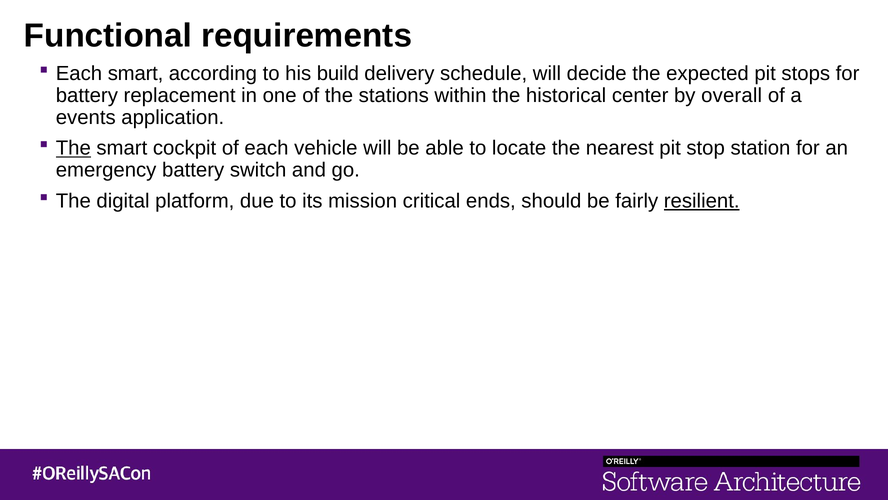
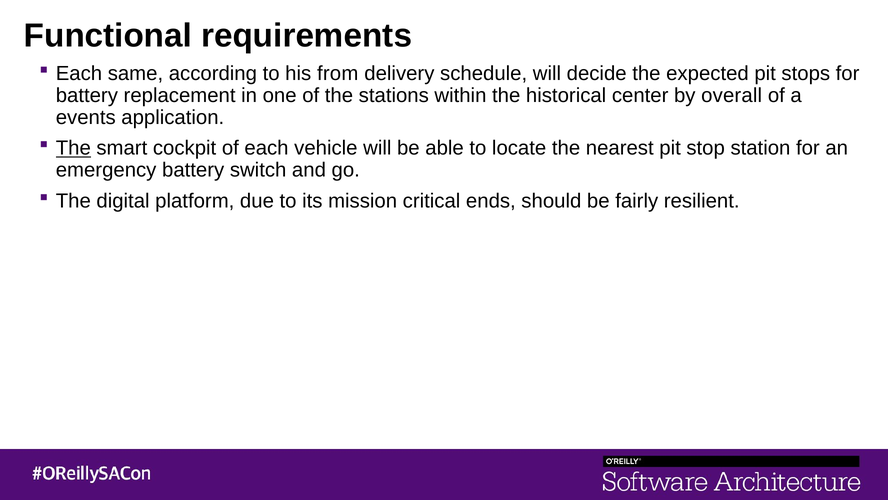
Each smart: smart -> same (135, 73)
build: build -> from (338, 73)
resilient underline: present -> none (702, 201)
